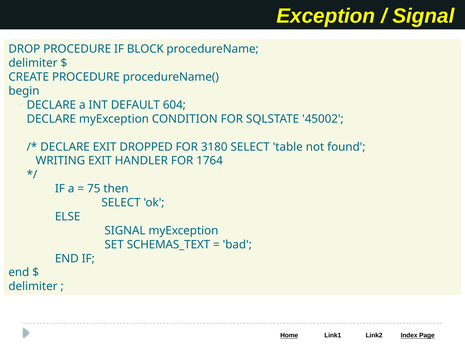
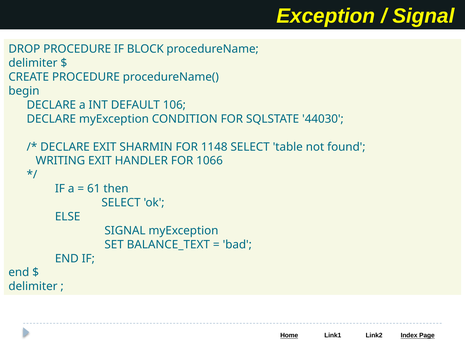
604: 604 -> 106 (174, 105)
45002: 45002 -> 44030 (323, 119)
DROPPED: DROPPED -> SHARMIN (146, 147)
3180: 3180 -> 1148 (214, 147)
1764: 1764 -> 1066 (210, 161)
75: 75 -> 61 (94, 189)
SCHEMAS_TEXT: SCHEMAS_TEXT -> BALANCE_TEXT (168, 244)
